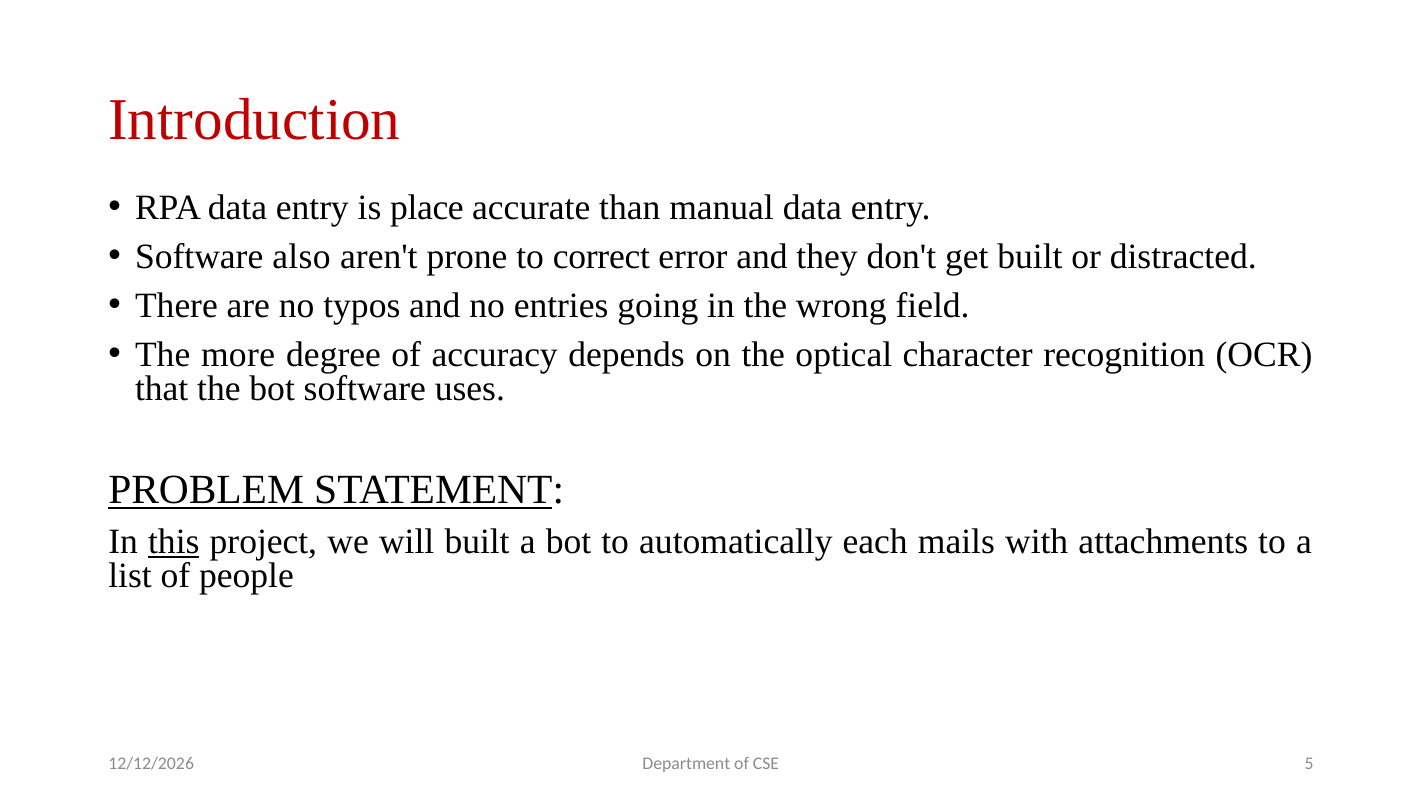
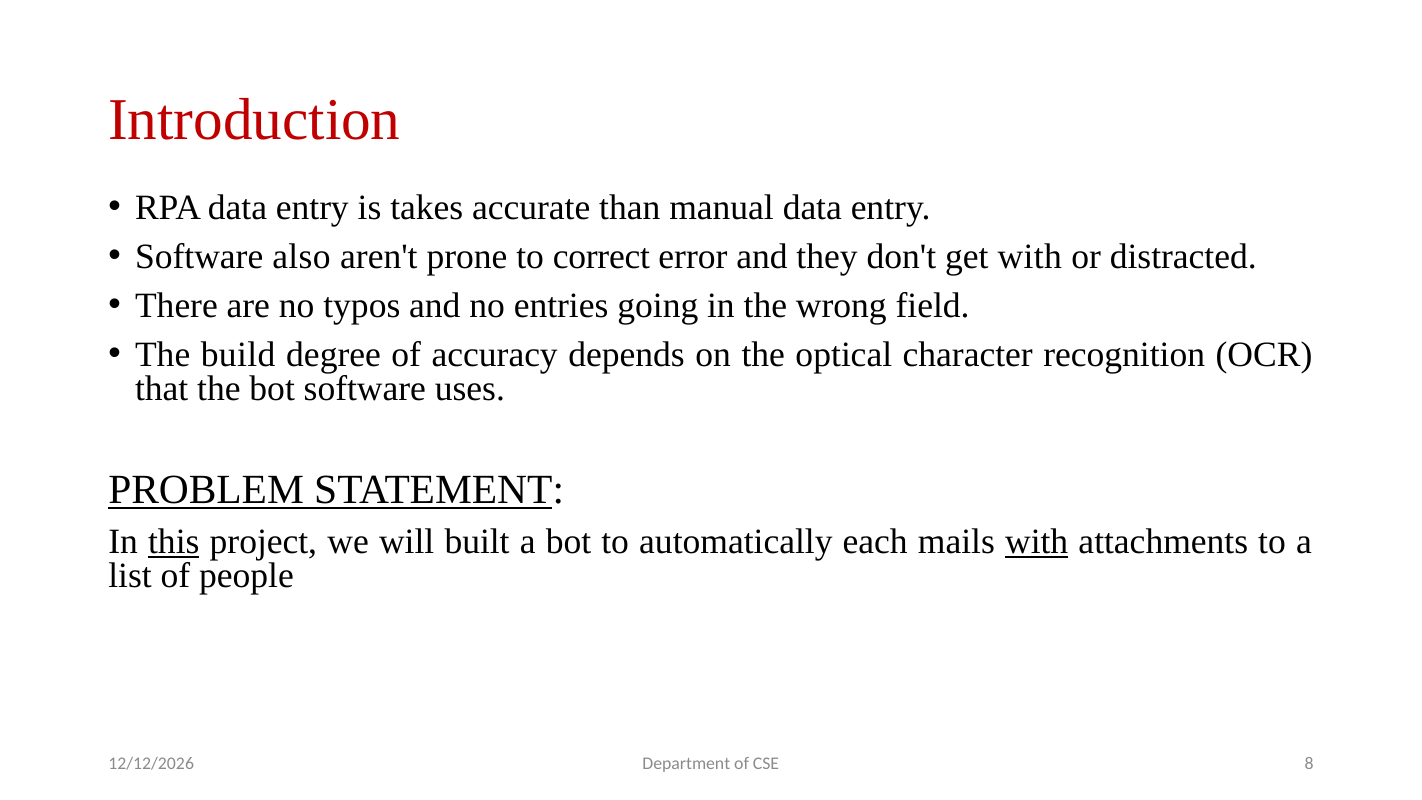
place: place -> takes (427, 208)
get built: built -> with (1030, 257)
more: more -> build (238, 355)
with underline: none -> present (1037, 542)
5: 5 -> 8 (1309, 764)
